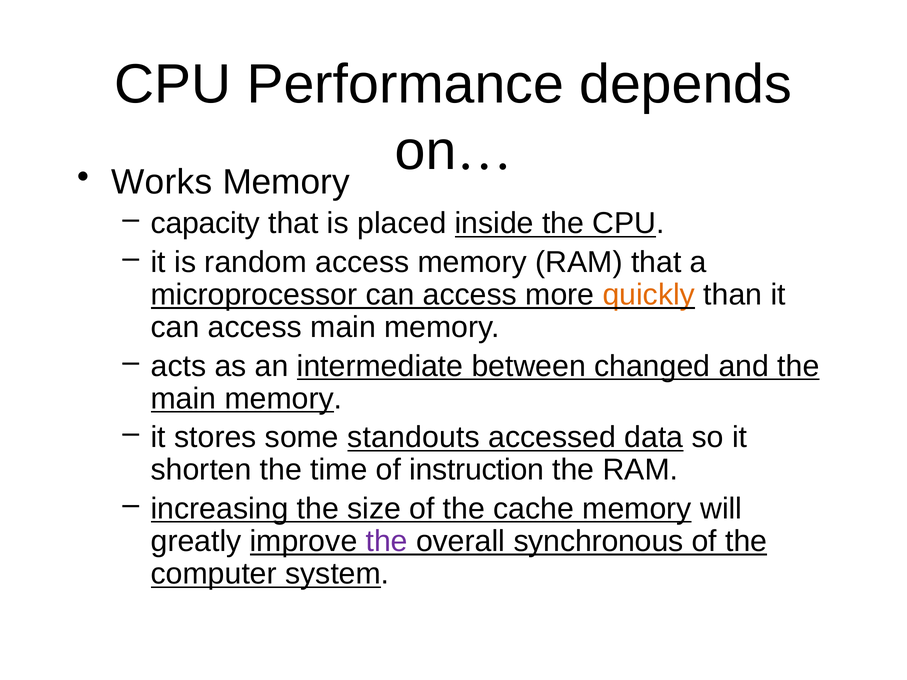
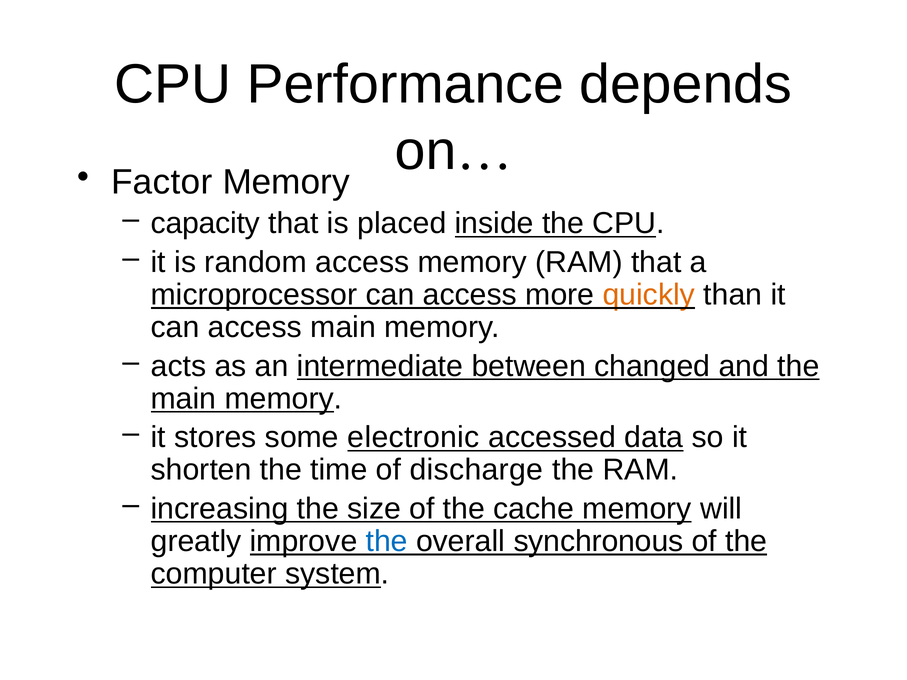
Works: Works -> Factor (162, 182)
standouts: standouts -> electronic (413, 437)
instruction: instruction -> discharge (476, 470)
the colour: purple -> blue (387, 541)
